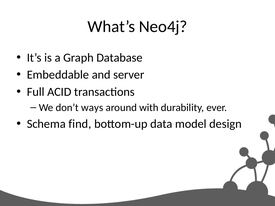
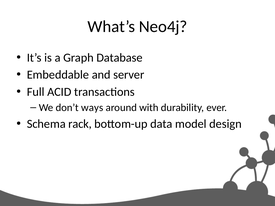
find: find -> rack (80, 124)
